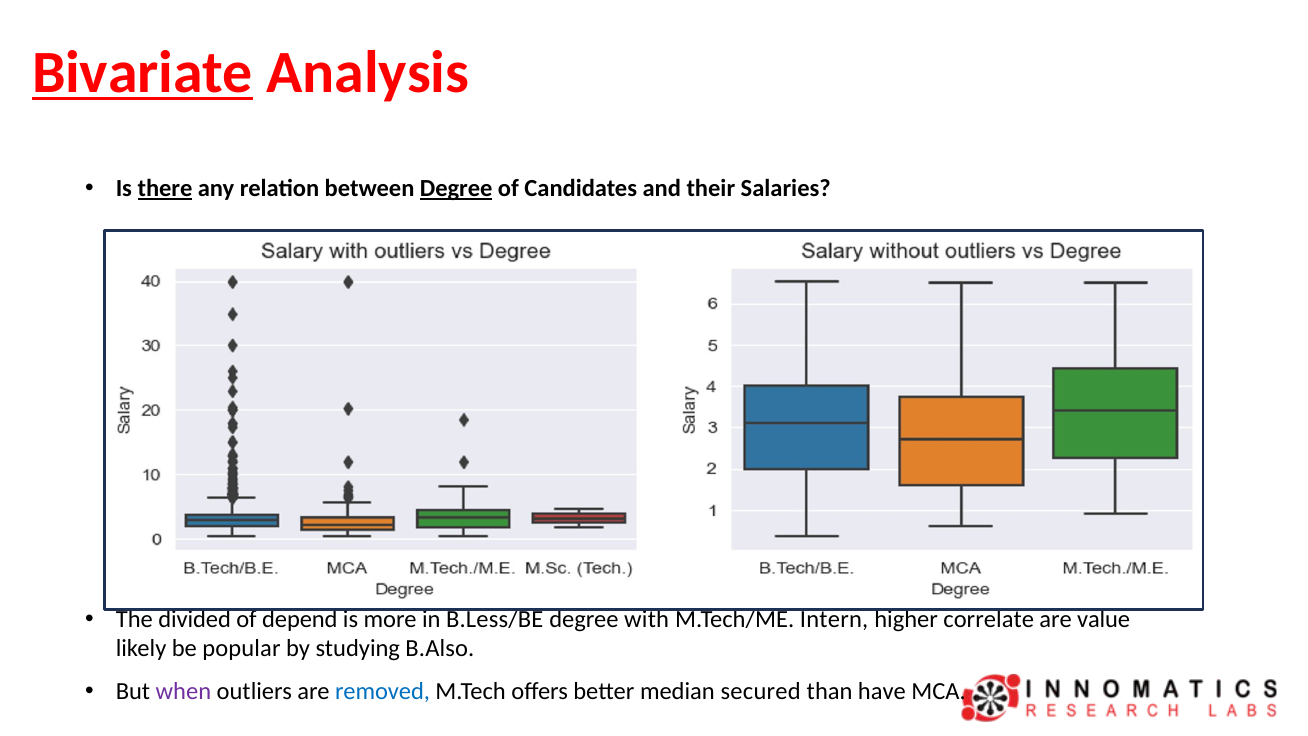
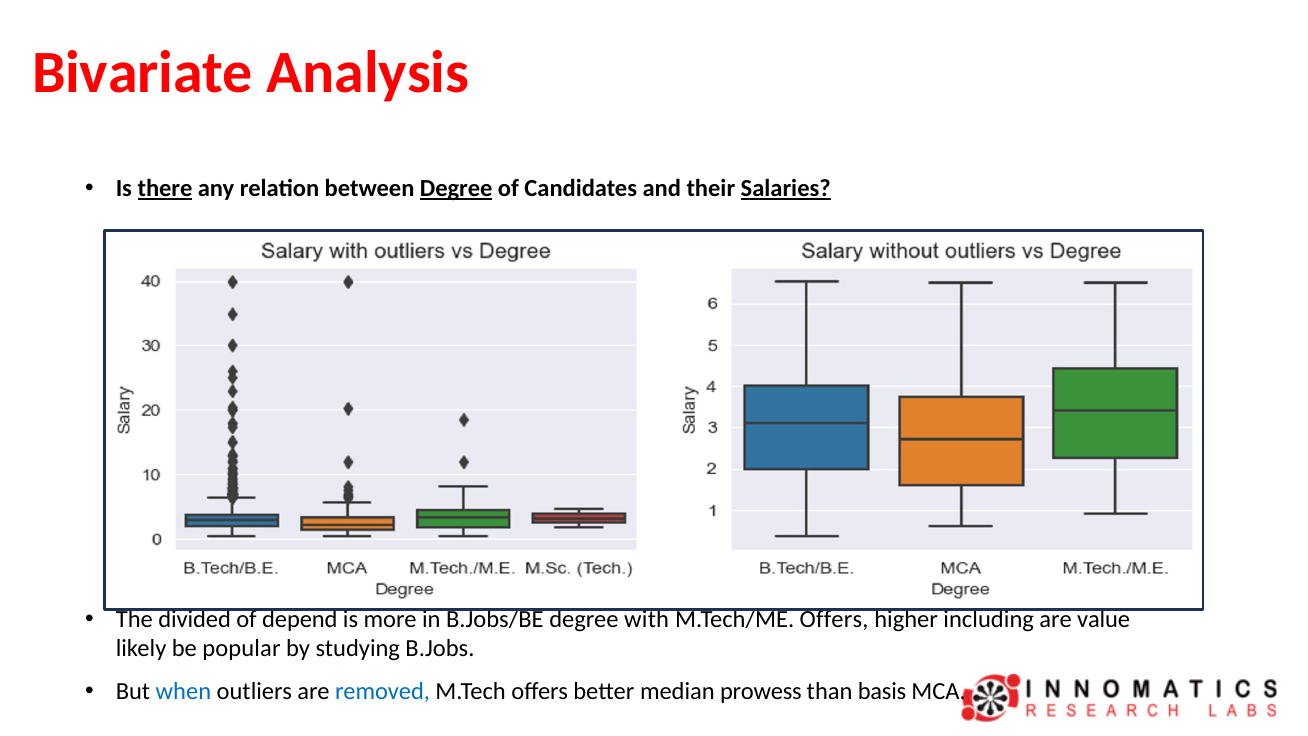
Bivariate underline: present -> none (143, 73)
Salaries underline: none -> present (786, 188)
B.Less/BE: B.Less/BE -> B.Jobs/BE (495, 619)
M.Tech/ME Intern: Intern -> Offers (834, 619)
correlate: correlate -> including (989, 619)
B.Also: B.Also -> B.Jobs (440, 648)
when colour: purple -> blue (183, 692)
secured: secured -> prowess (761, 692)
have: have -> basis (882, 692)
